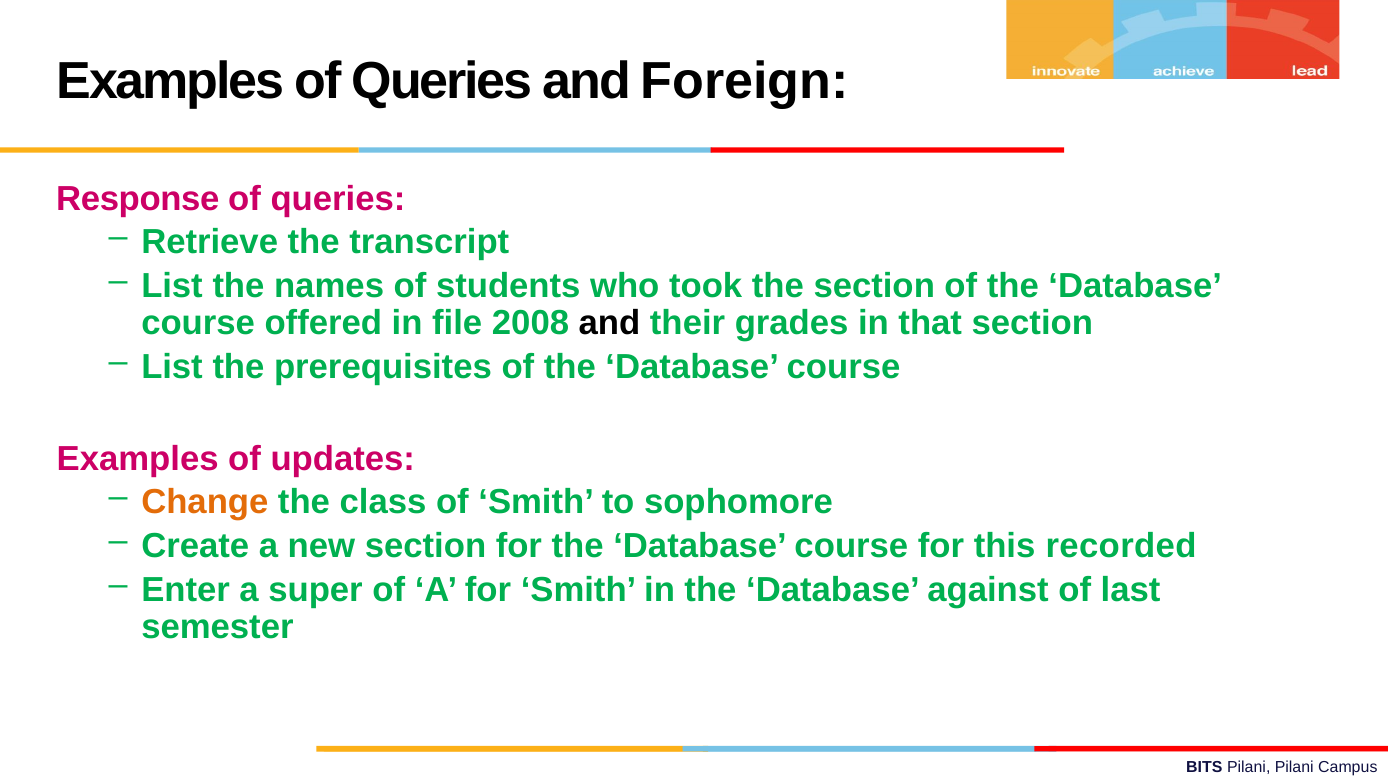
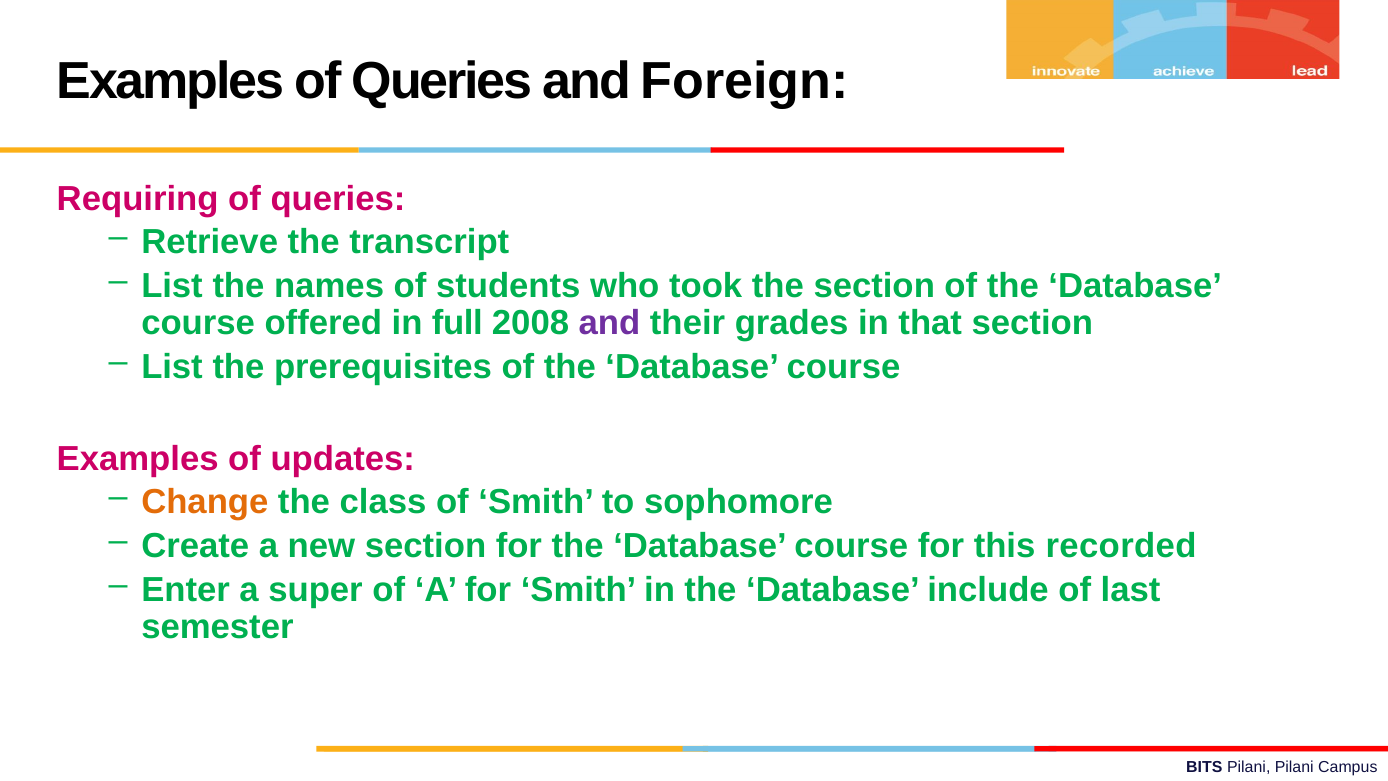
Response: Response -> Requiring (138, 199)
file: file -> full (457, 323)
and colour: black -> purple (610, 323)
against: against -> include (988, 590)
